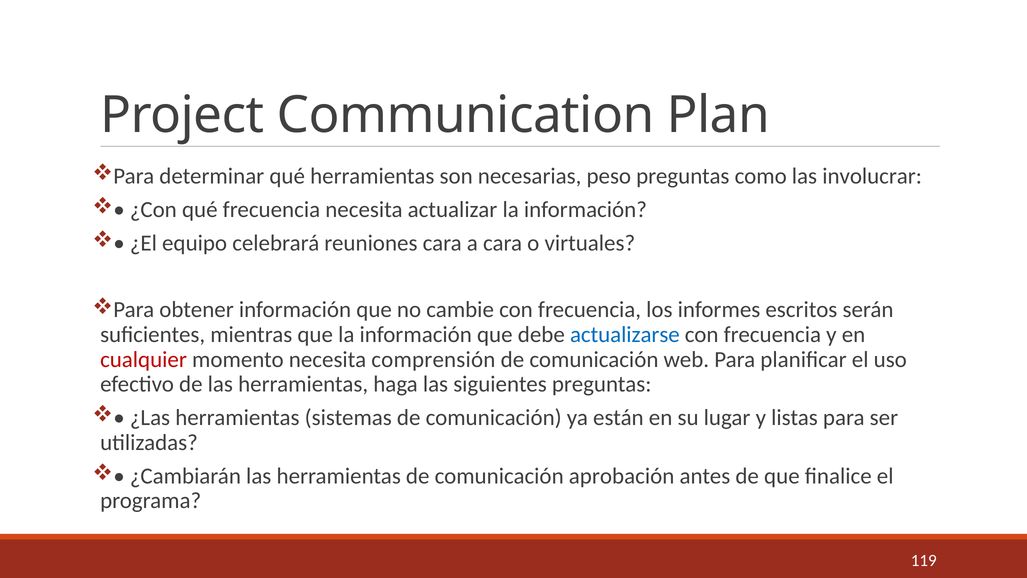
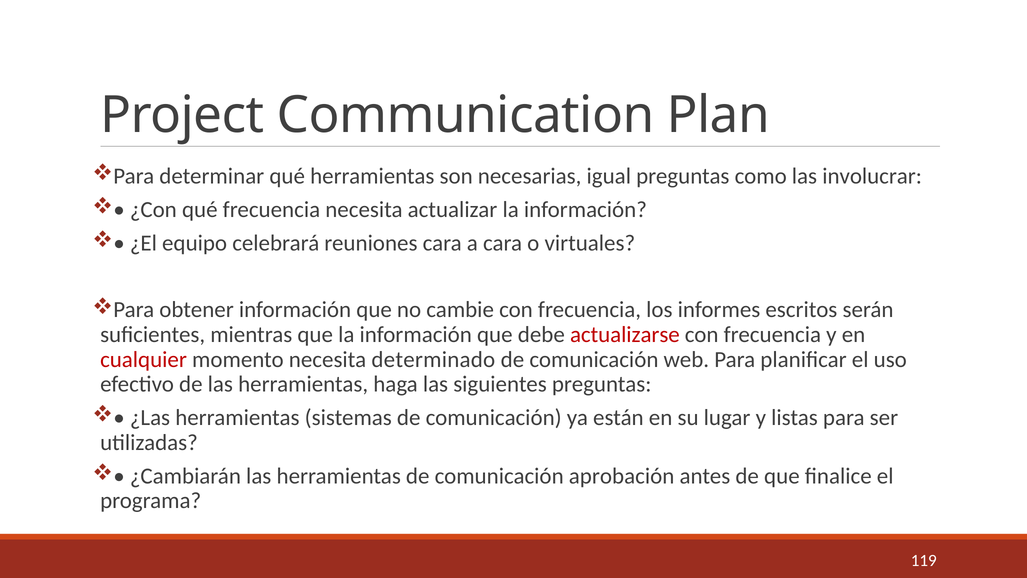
peso: peso -> igual (609, 176)
actualizarse colour: blue -> red (625, 334)
comprensión: comprensión -> determinado (433, 359)
